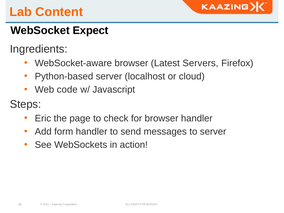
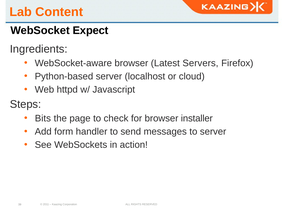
code: code -> httpd (67, 90)
Eric: Eric -> Bits (43, 118)
browser handler: handler -> installer (197, 118)
